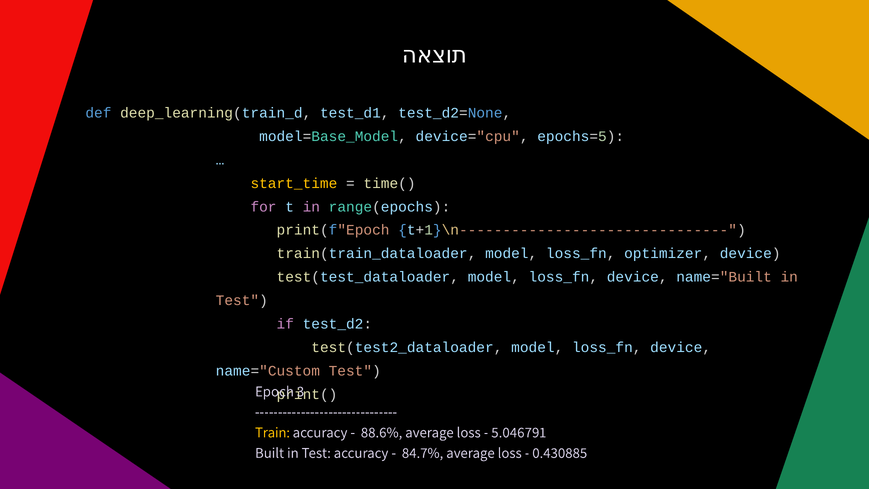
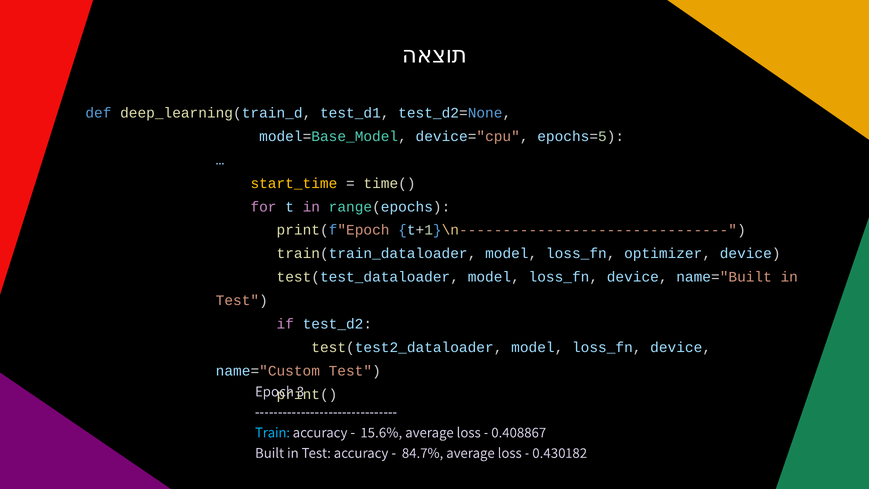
Train colour: yellow -> light blue (272, 432)
88.6%: 88.6% -> 15.6% (382, 432)
5.046791: 5.046791 -> 0.408867 (519, 432)
0.430885: 0.430885 -> 0.430182 (560, 453)
